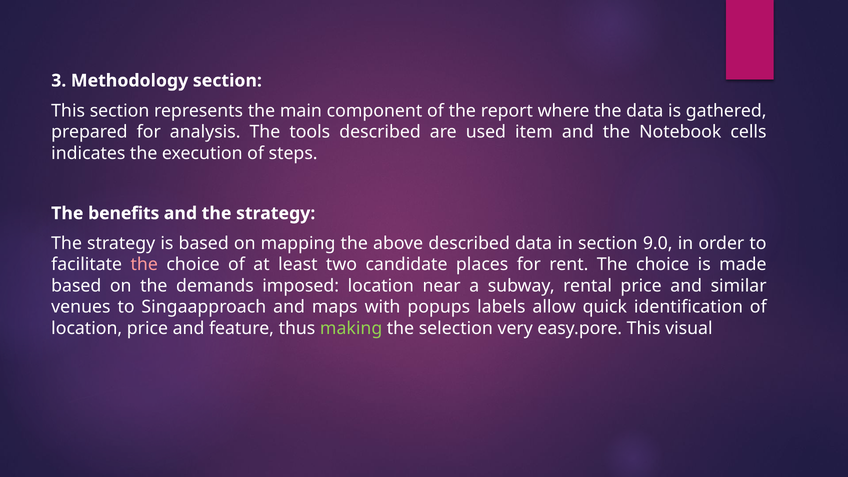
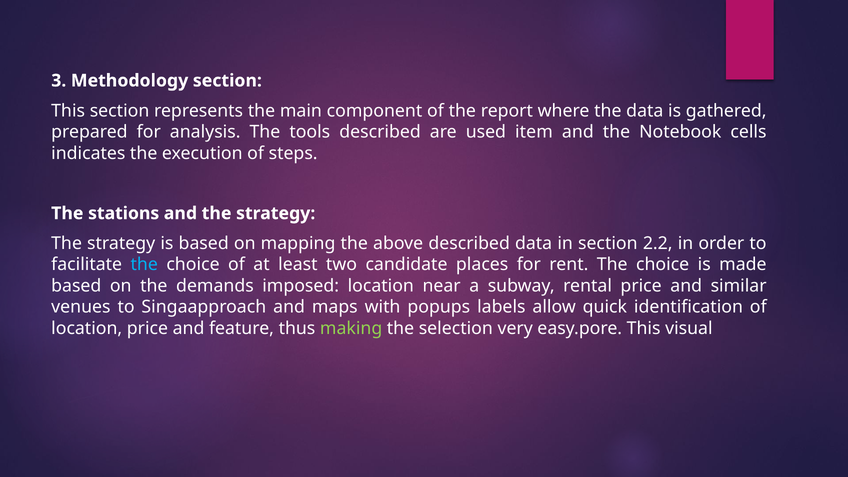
benefits: benefits -> stations (124, 213)
9.0: 9.0 -> 2.2 (658, 243)
the colour: pink -> light blue (144, 265)
